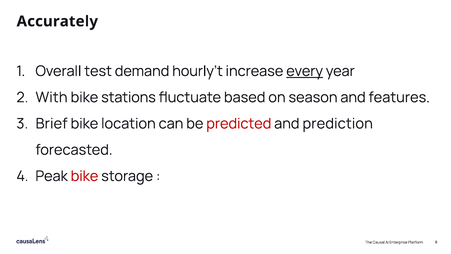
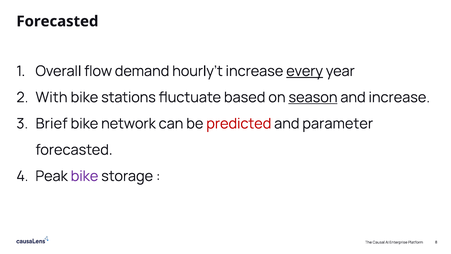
Accurately: Accurately -> Forecasted (57, 21)
test: test -> flow (98, 71)
season underline: none -> present (313, 97)
and features: features -> increase (399, 97)
location: location -> network (128, 123)
prediction: prediction -> parameter (338, 123)
bike colour: red -> purple (85, 176)
